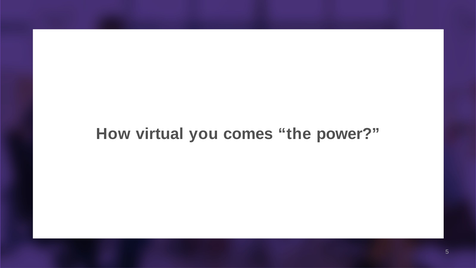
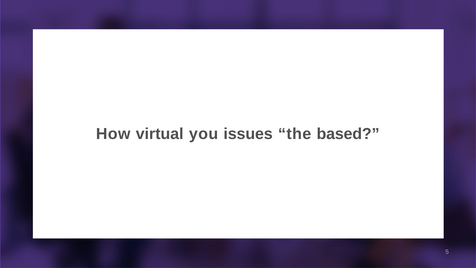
comes: comes -> issues (248, 134)
power: power -> based (348, 134)
